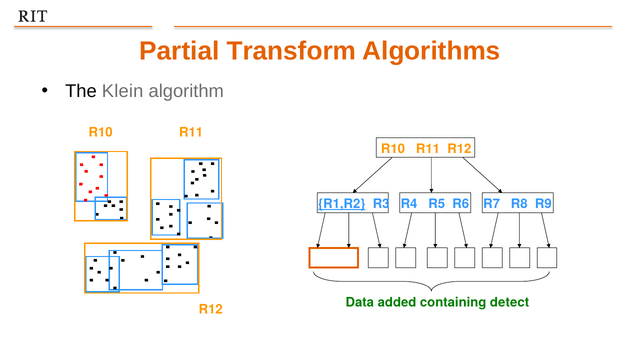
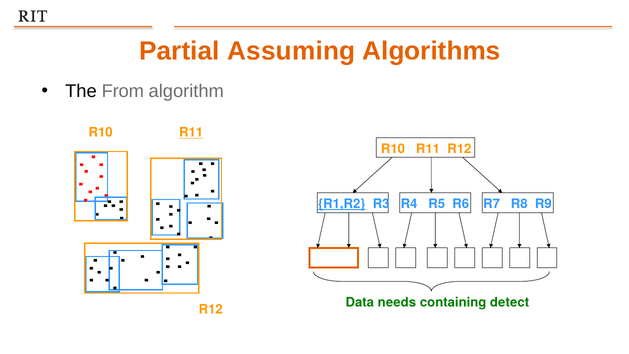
Transform: Transform -> Assuming (291, 51)
Klein: Klein -> From (123, 91)
R11 underline: none -> present (191, 132)
added: added -> needs (397, 302)
